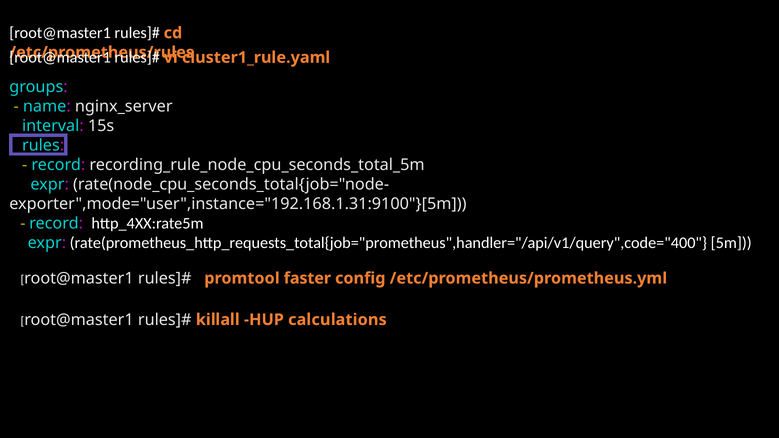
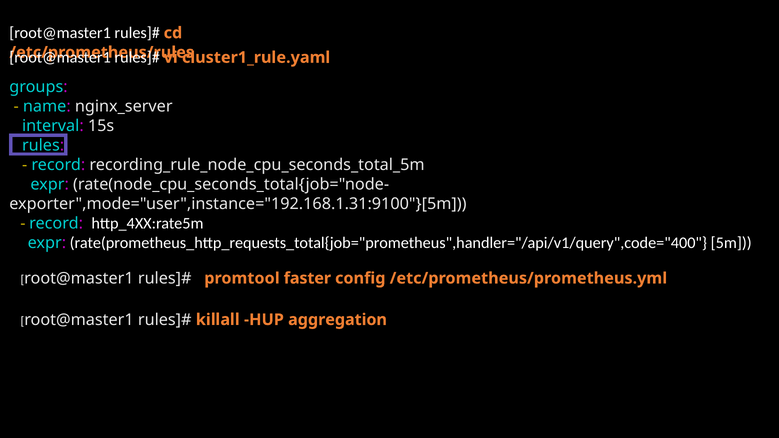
calculations: calculations -> aggregation (338, 320)
